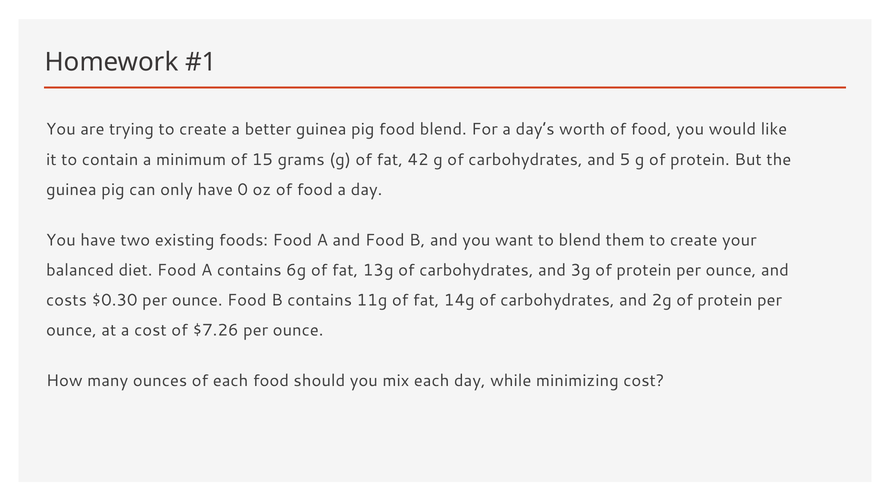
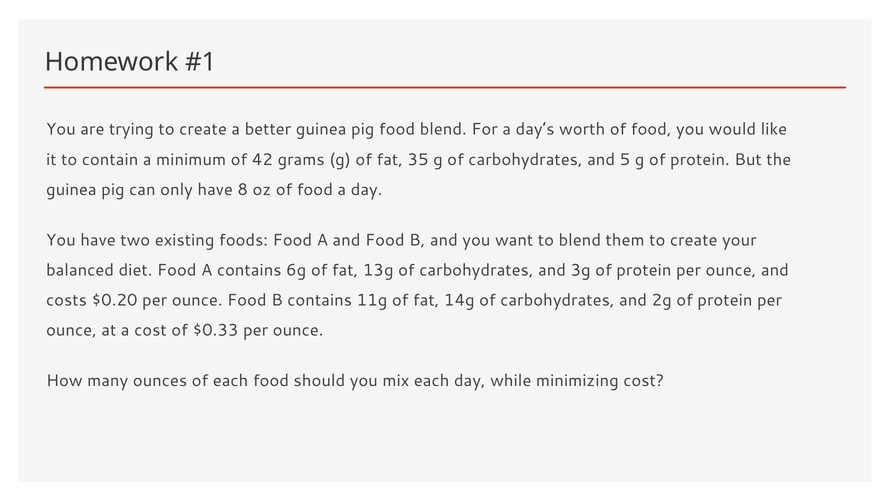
15: 15 -> 42 (262, 159)
42: 42 -> 35 (418, 159)
0: 0 -> 8 (243, 189)
$0.30: $0.30 -> $0.20 (114, 300)
$7.26: $7.26 -> $0.33 (215, 330)
